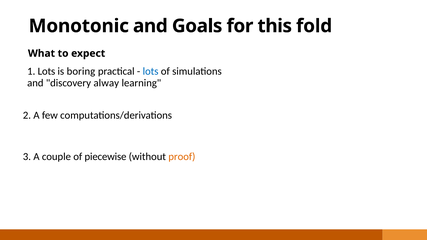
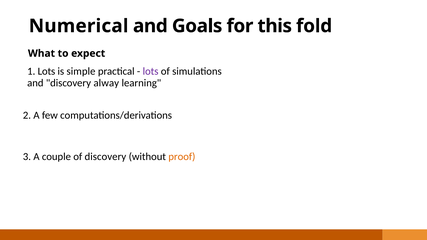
Monotonic: Monotonic -> Numerical (79, 26)
boring: boring -> simple (81, 72)
lots colour: blue -> purple (151, 72)
of piecewise: piecewise -> discovery (105, 157)
